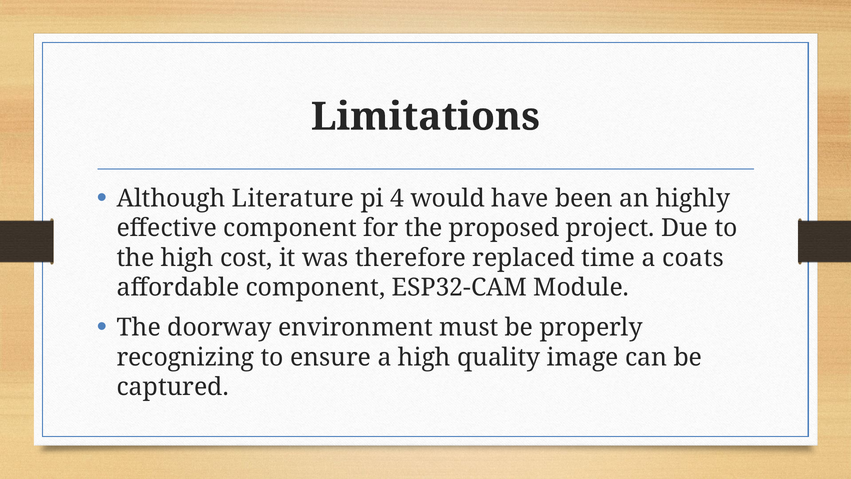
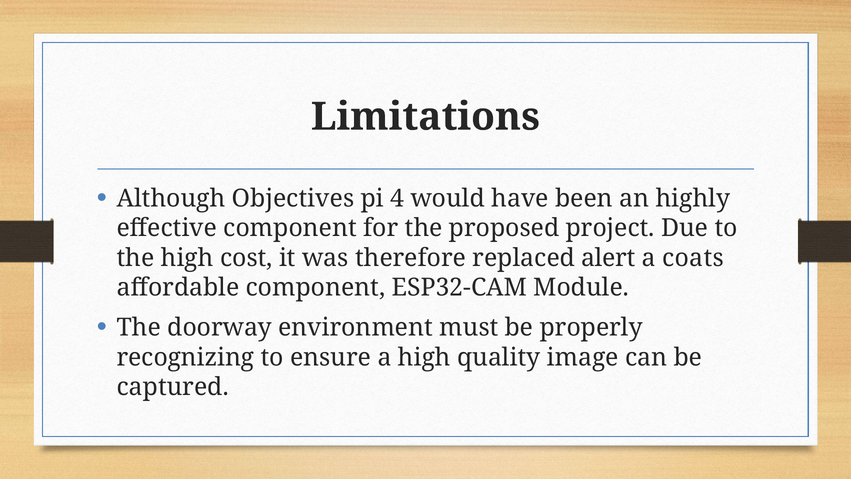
Literature: Literature -> Objectives (293, 198)
time: time -> alert (608, 258)
